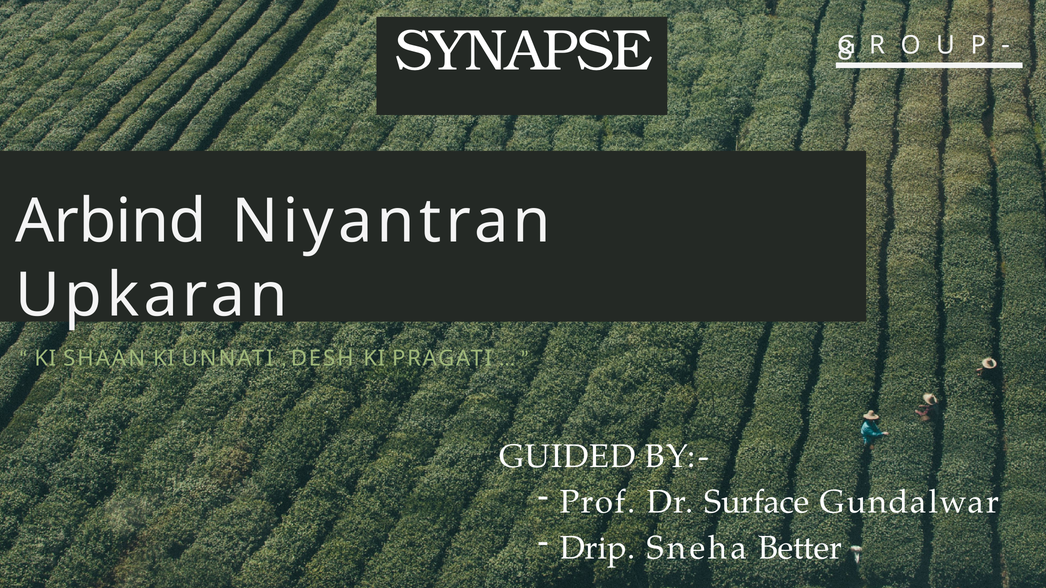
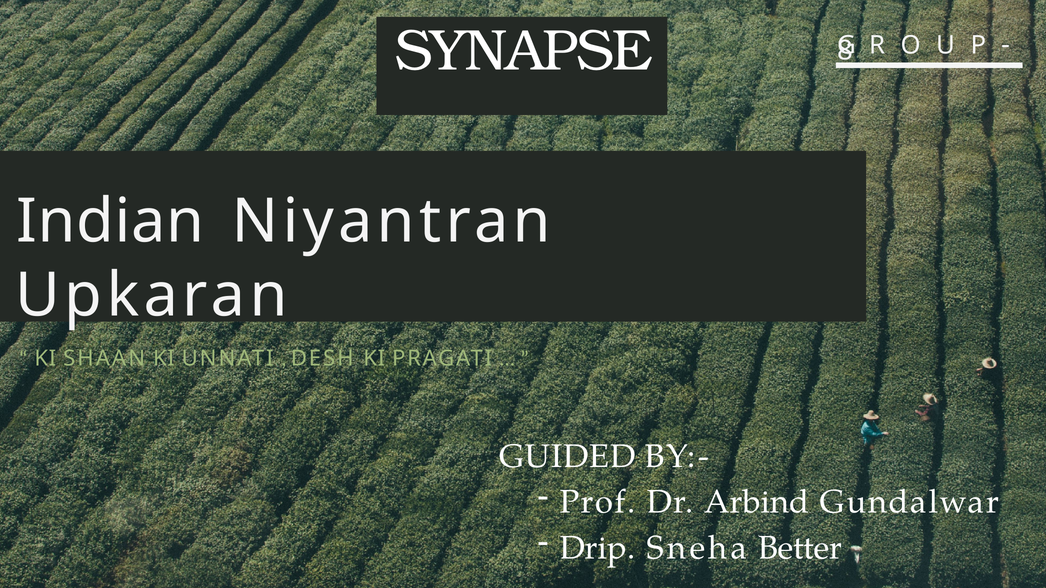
Arbind: Arbind -> Indian (110, 222)
Surface: Surface -> Arbind (757, 502)
